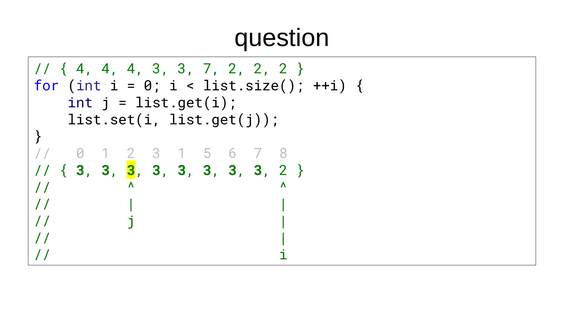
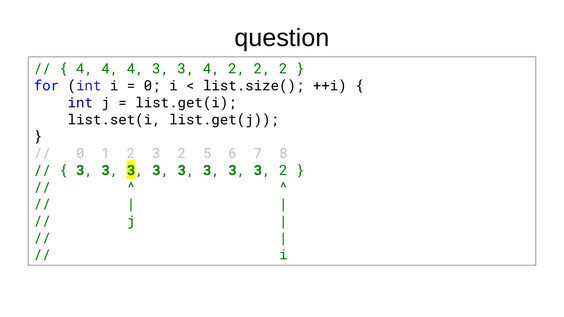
3 7: 7 -> 4 (211, 69)
1: 1 -> 2 (182, 154)
